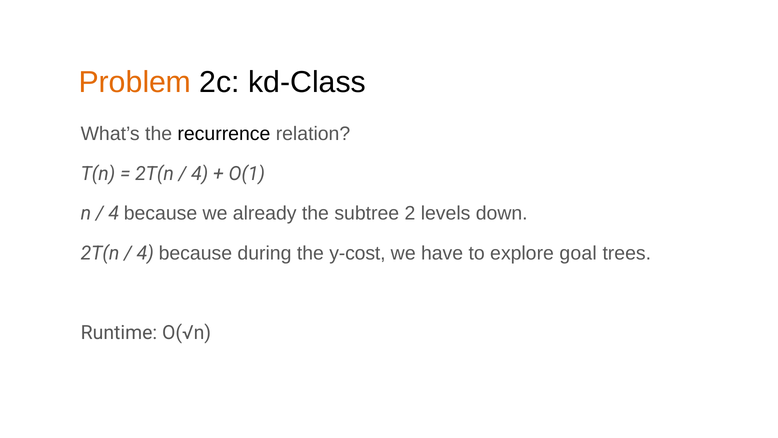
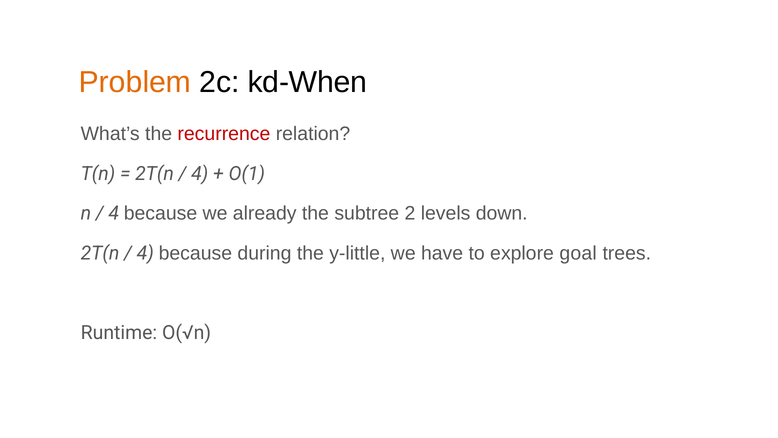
kd-Class: kd-Class -> kd-When (307, 82)
recurrence colour: black -> red (224, 134)
y-cost: y-cost -> y-little (357, 253)
